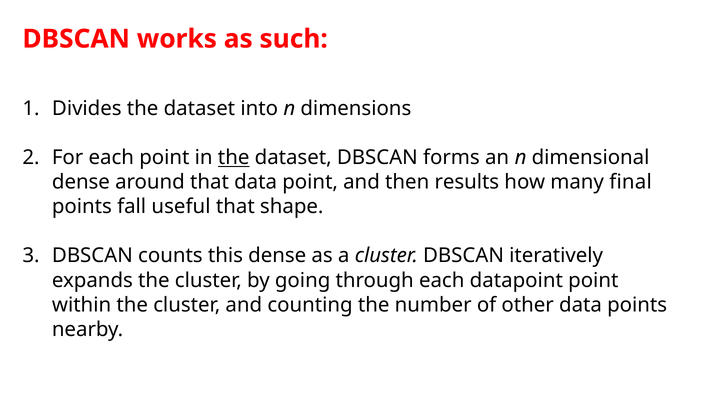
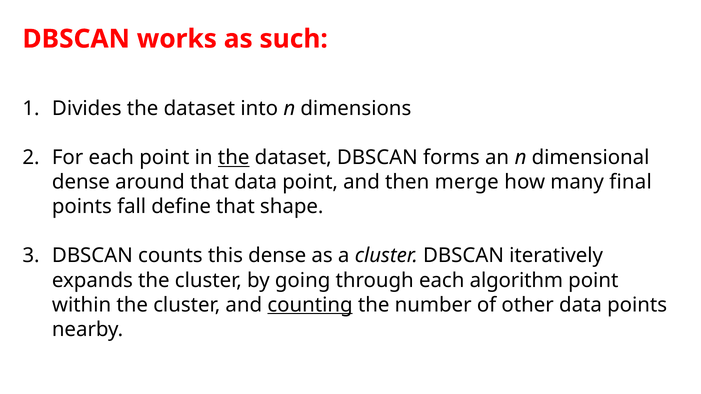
results: results -> merge (467, 182)
useful: useful -> define (181, 207)
datapoint: datapoint -> algorithm (516, 280)
counting underline: none -> present (310, 305)
